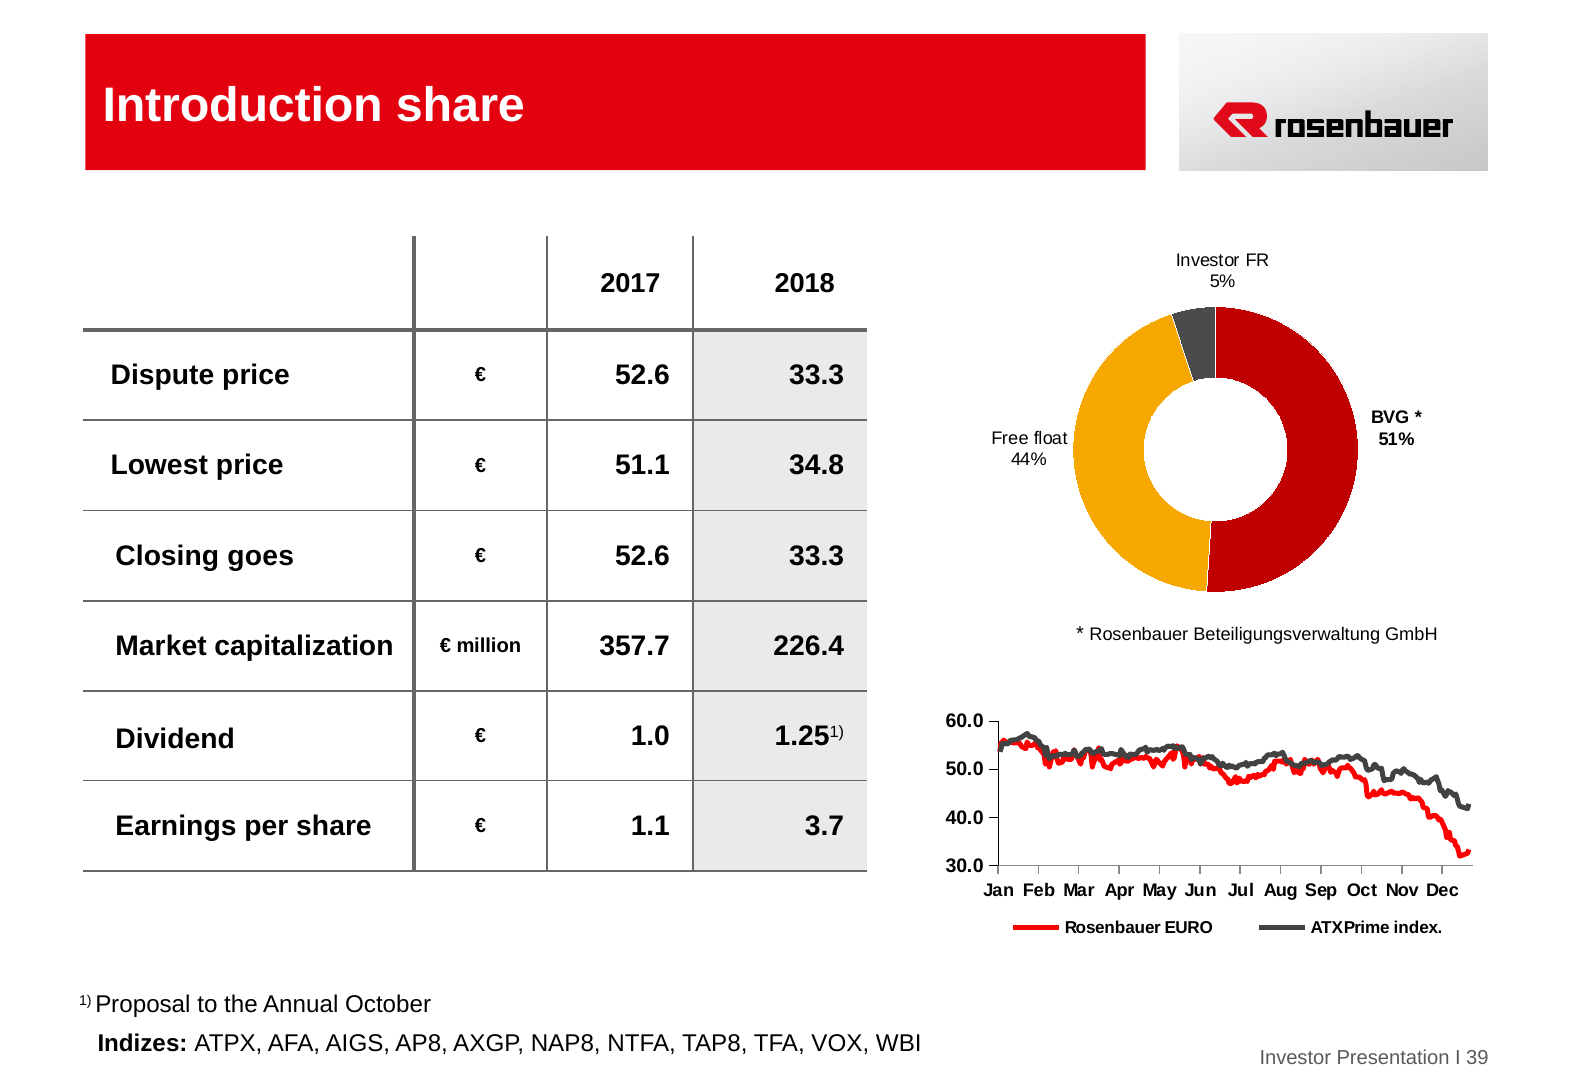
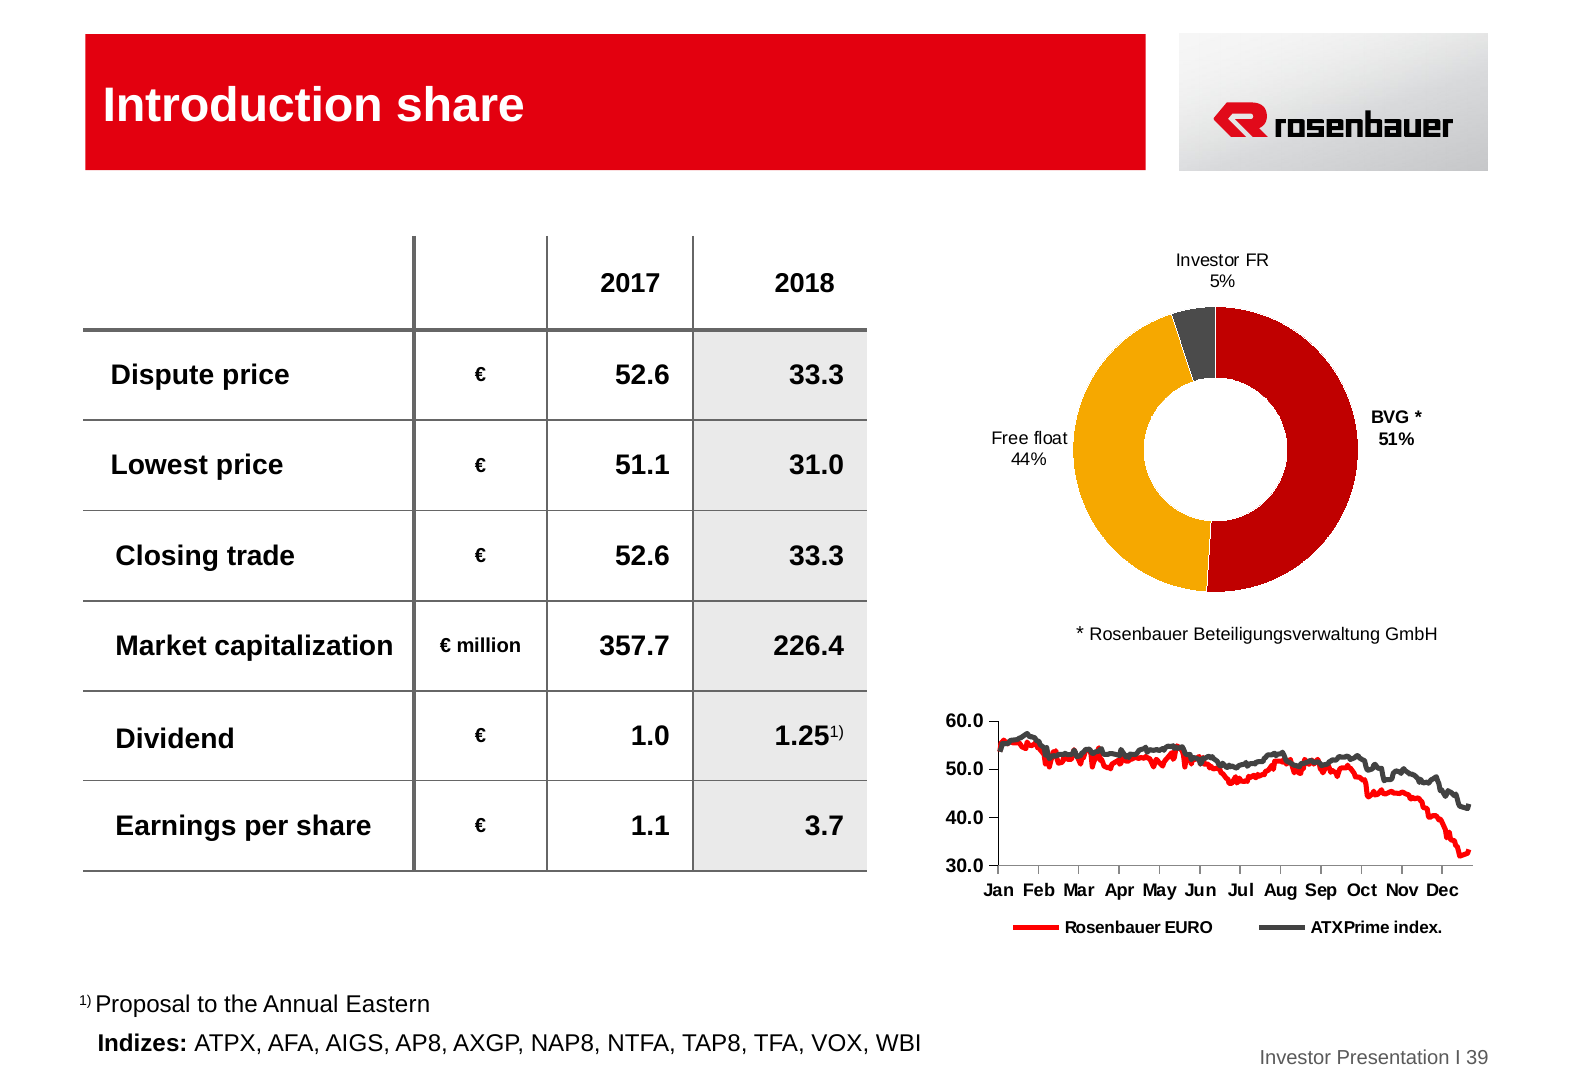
34.8: 34.8 -> 31.0 (817, 466)
goes: goes -> trade (261, 556)
October: October -> Eastern (388, 1005)
